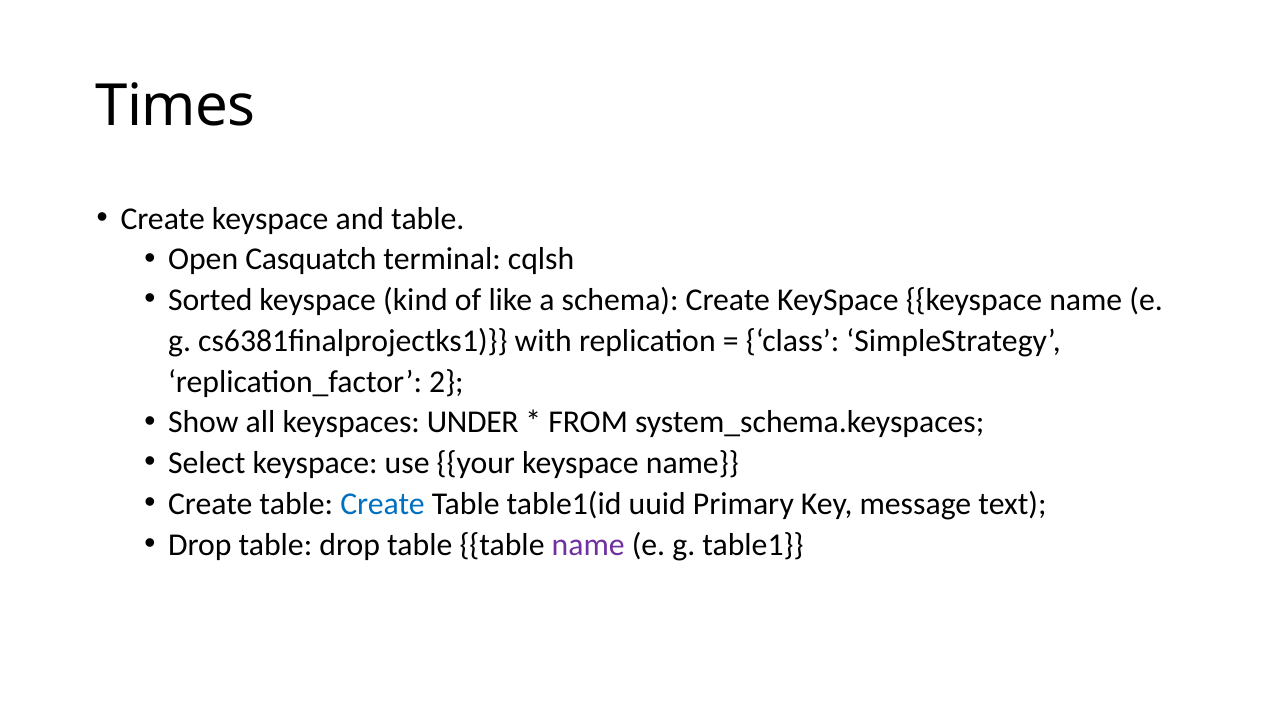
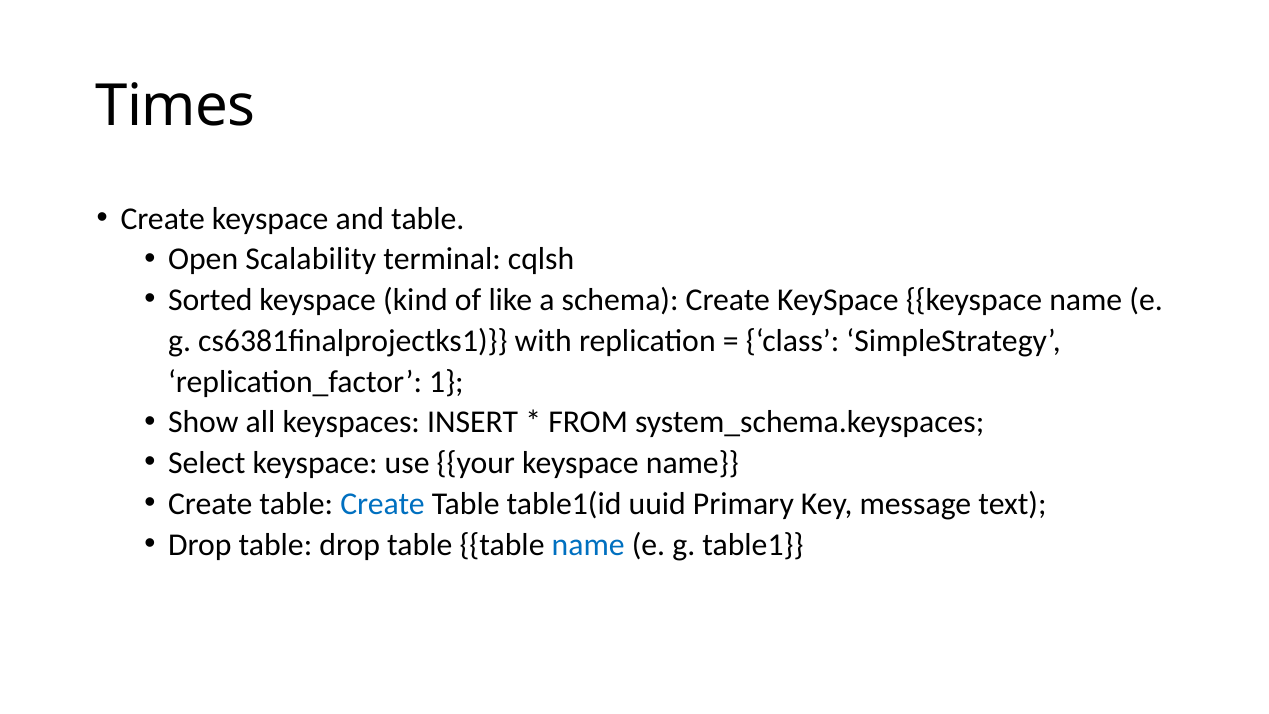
Casquatch: Casquatch -> Scalability (311, 259)
2: 2 -> 1 (446, 382)
UNDER: UNDER -> INSERT (473, 422)
name colour: purple -> blue (588, 545)
